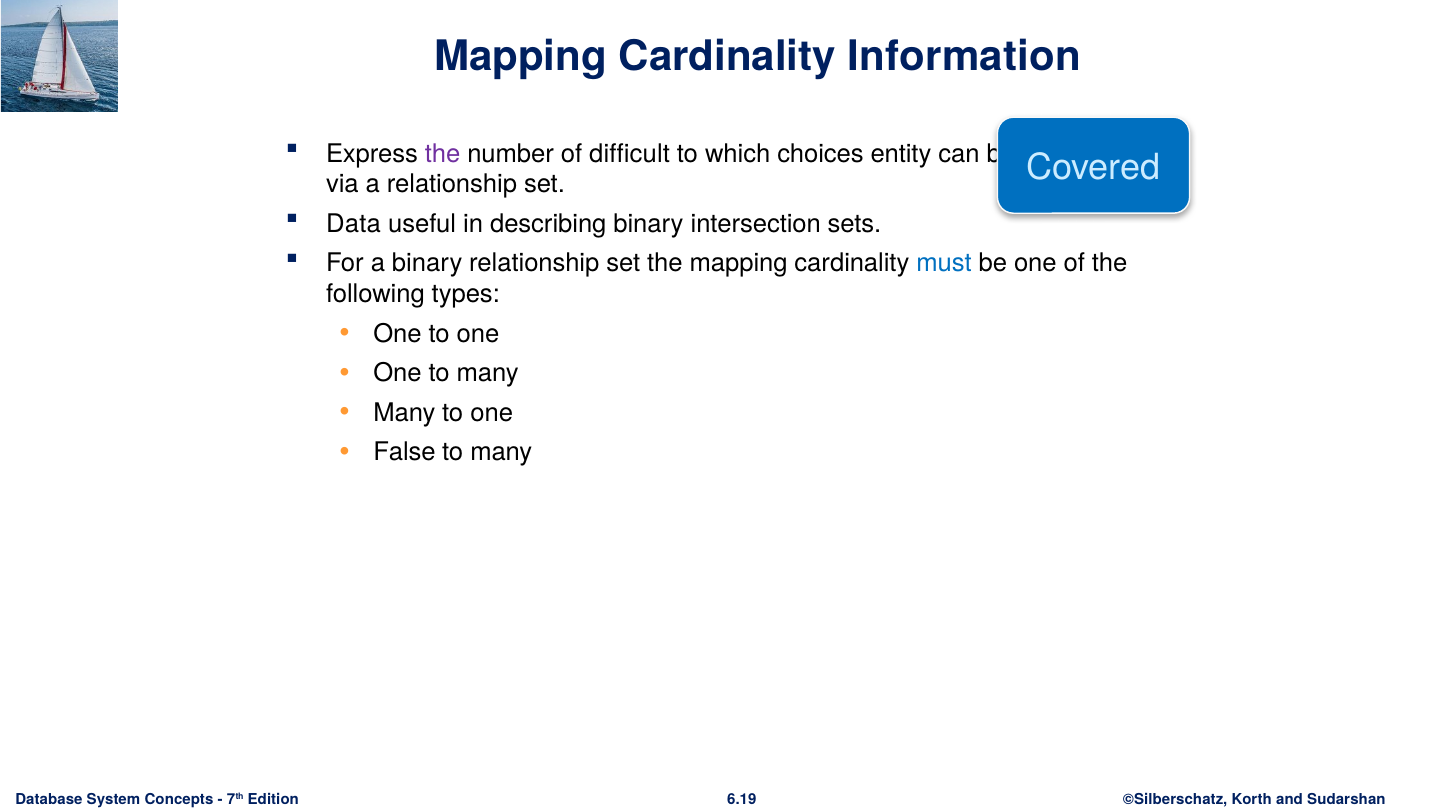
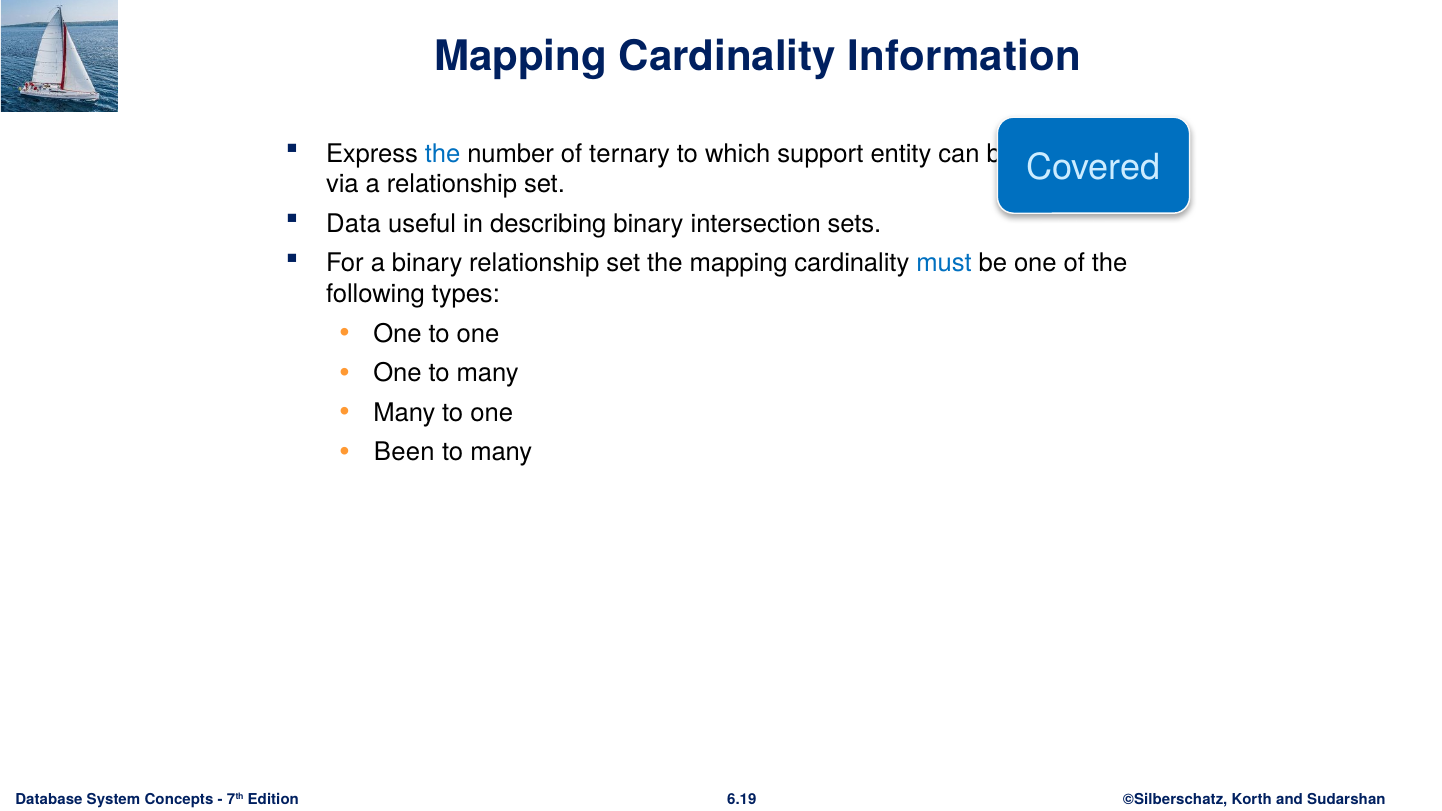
the colour: purple -> blue (443, 154)
difficult: difficult -> ternary (630, 154)
choices: choices -> support (820, 154)
False: False -> Been (404, 452)
